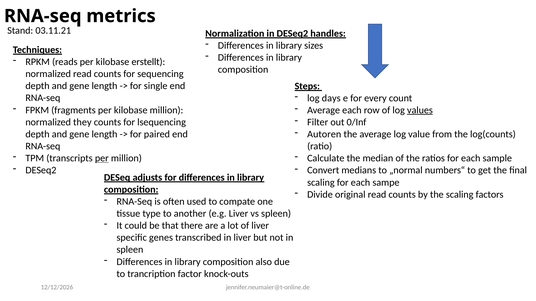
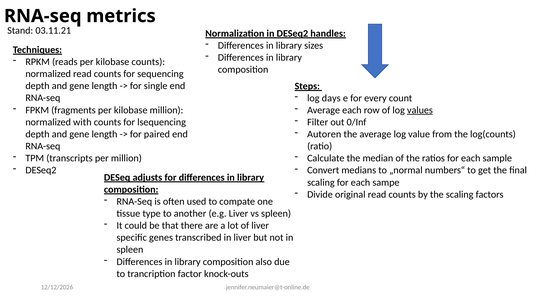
kilobase erstellt: erstellt -> counts (148, 62)
they: they -> with (82, 122)
per underline: present -> none (102, 158)
